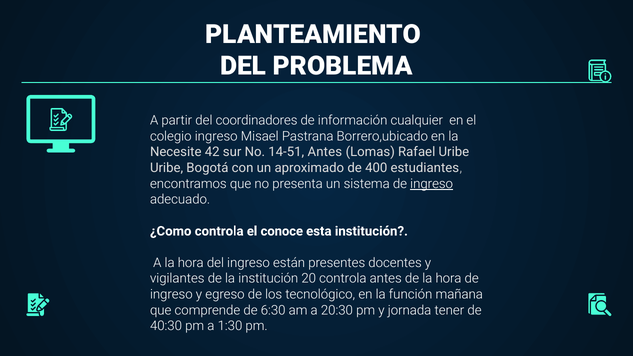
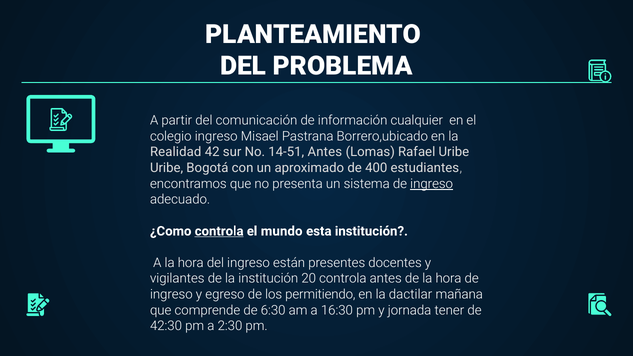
coordinadores: coordinadores -> comunicación (256, 120)
Necesite: Necesite -> Realidad (176, 152)
controla underline: none -> present (219, 231)
conoce: conoce -> mundo (282, 231)
tecnológico: tecnológico -> permitiendo (320, 295)
función: función -> dactilar (411, 295)
20:30: 20:30 -> 16:30 (337, 310)
40:30: 40:30 -> 42:30 (166, 326)
1:30: 1:30 -> 2:30 (230, 326)
